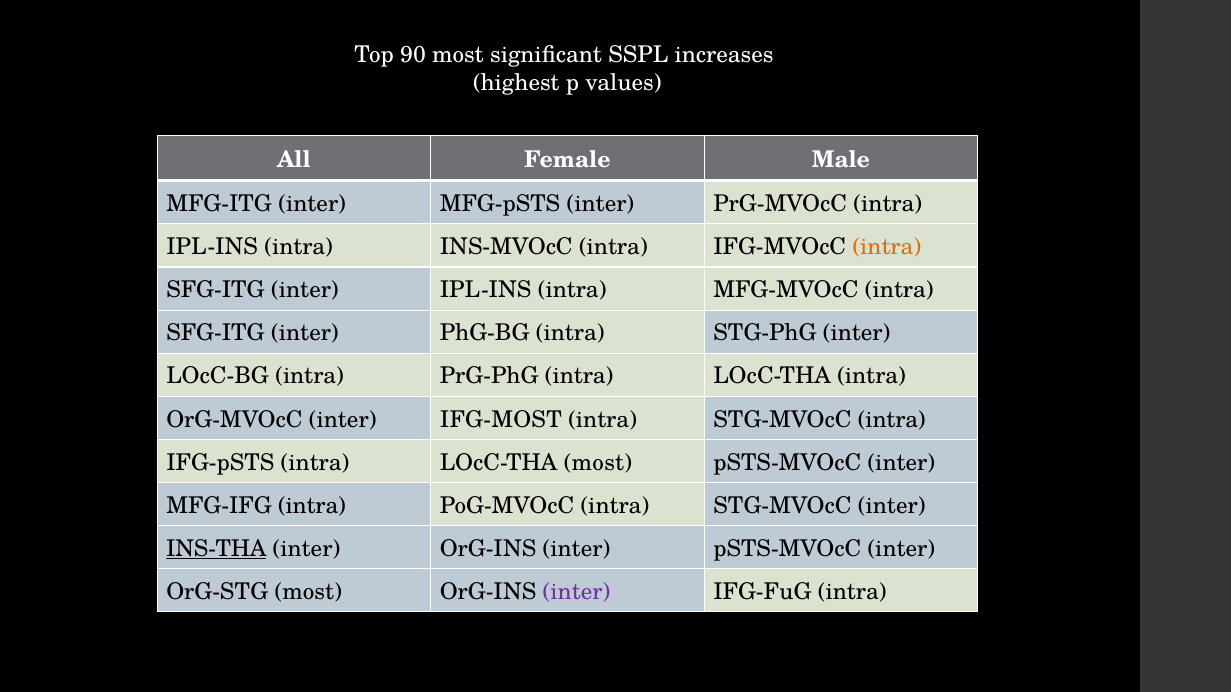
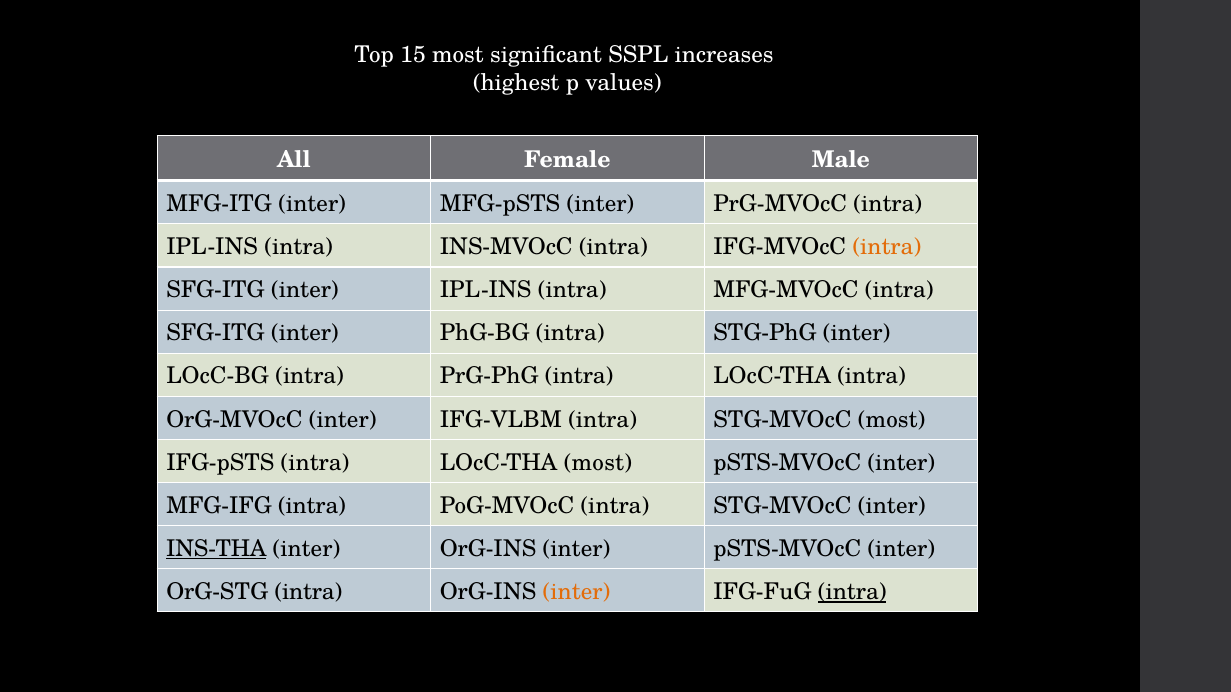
90: 90 -> 15 (413, 55)
IFG-MOST: IFG-MOST -> IFG-VLBM (501, 420)
STG-MVOcC intra: intra -> most (892, 420)
OrG-STG most: most -> intra (308, 592)
inter colour: purple -> orange (576, 592)
intra underline: none -> present (852, 592)
